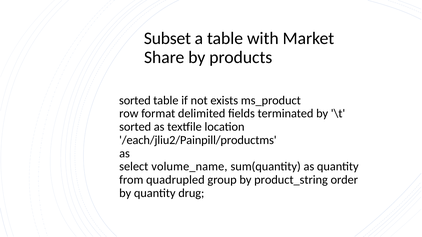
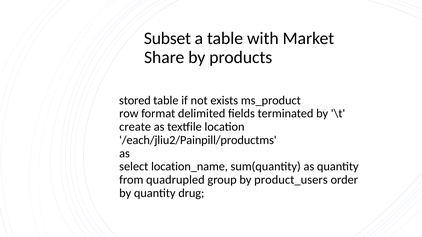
sorted: sorted -> stored (135, 101)
sorted: sorted -> create (135, 127)
volume_name: volume_name -> location_name (190, 167)
product_string: product_string -> product_users (291, 180)
